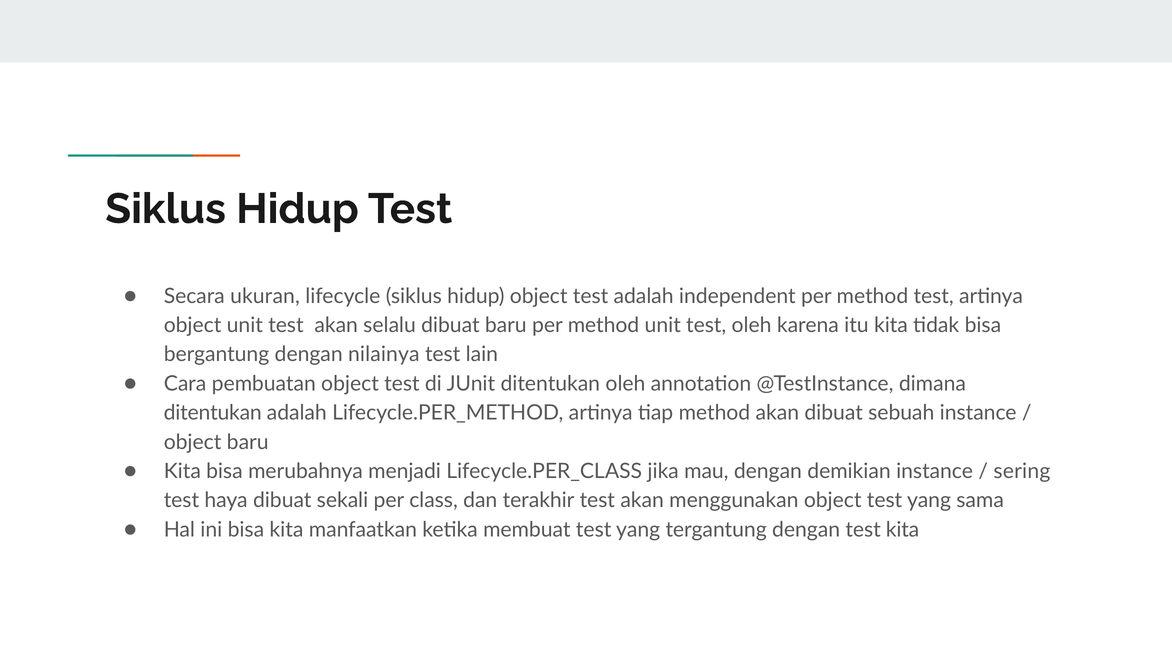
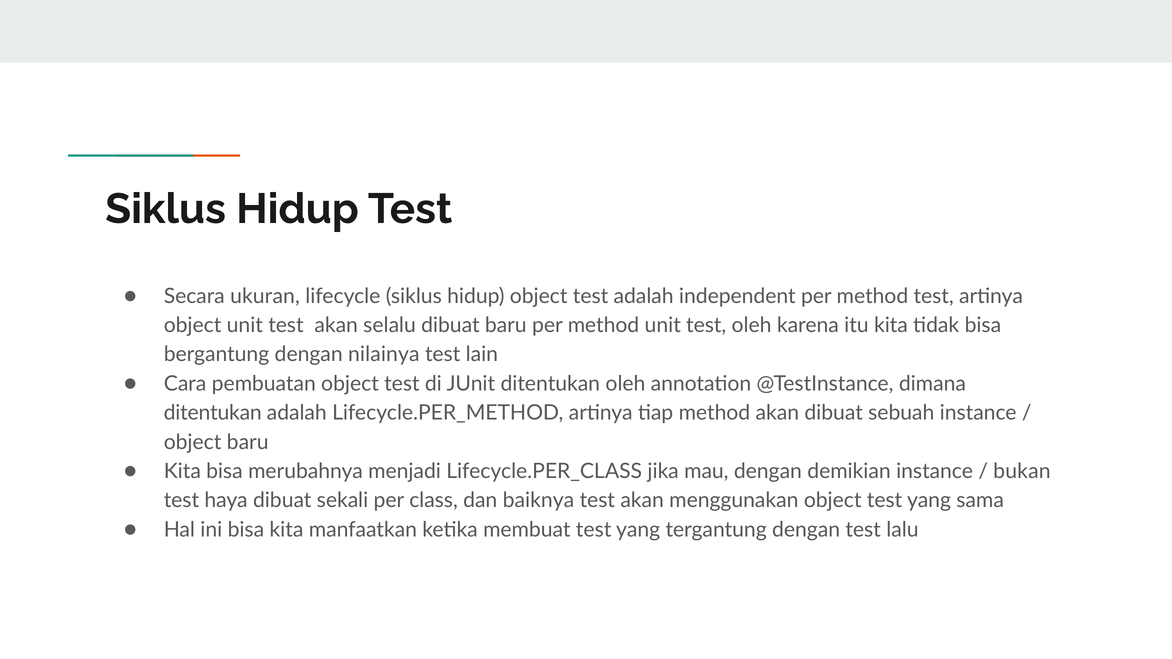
sering: sering -> bukan (1022, 471)
terakhir: terakhir -> baiknya (538, 501)
test kita: kita -> lalu (902, 530)
